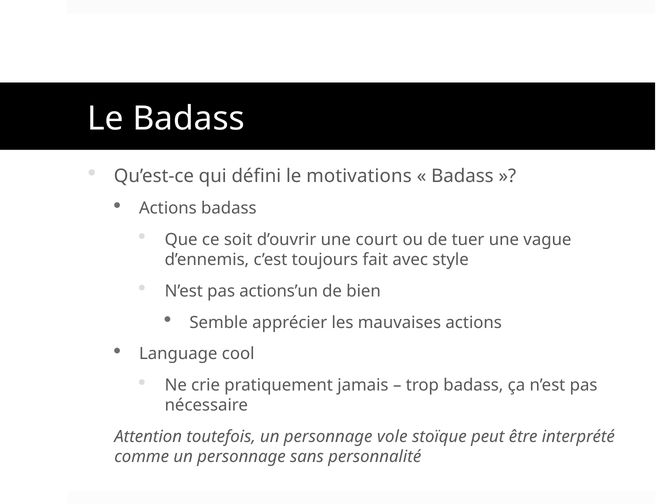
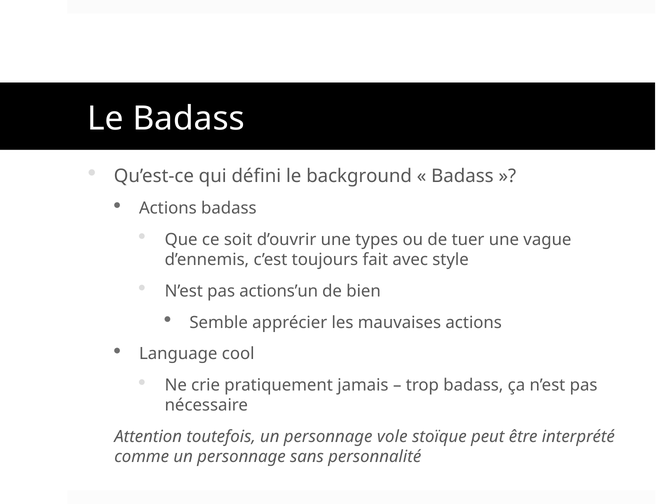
motivations: motivations -> background (359, 176)
court: court -> types (377, 240)
